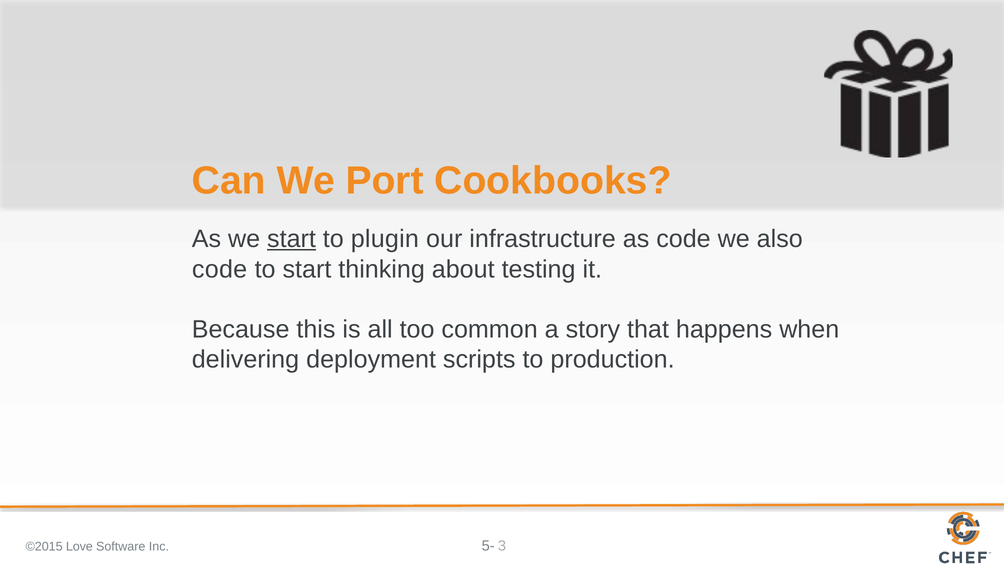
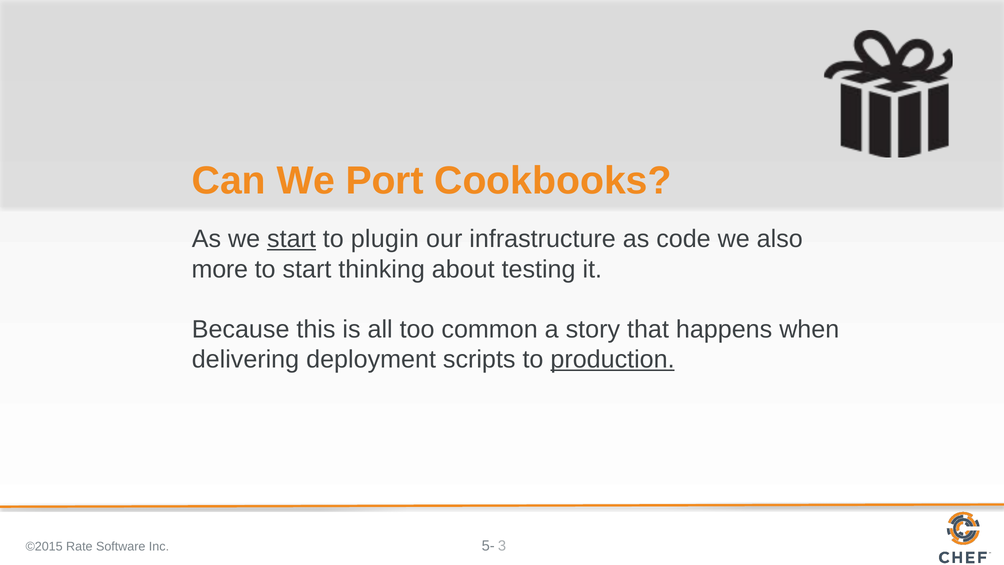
code: code -> more (220, 269)
production underline: none -> present (613, 360)
Love: Love -> Rate (79, 546)
